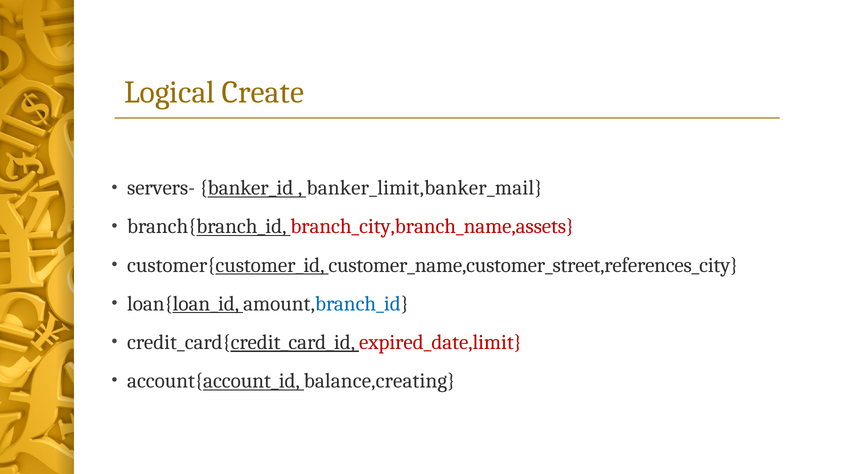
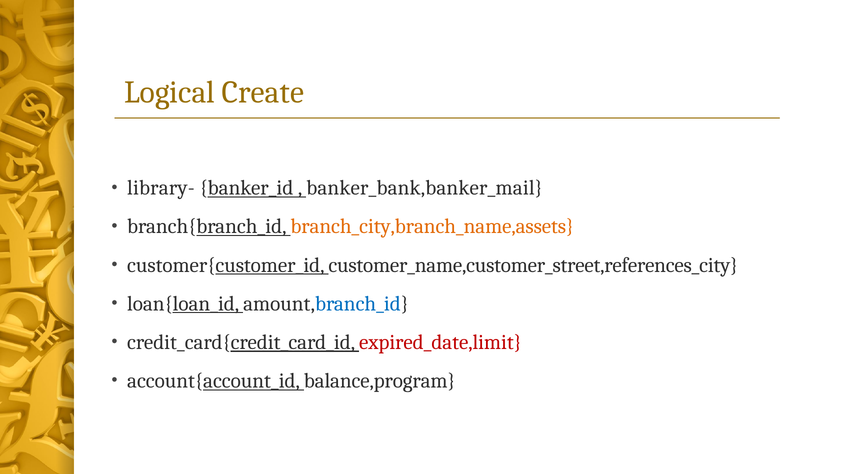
servers-: servers- -> library- (161, 188)
banker_limit,banker_mail: banker_limit,banker_mail -> banker_bank,banker_mail (425, 188)
branch_city,branch_name,assets colour: red -> orange (432, 227)
balance,creating: balance,creating -> balance,program (380, 381)
